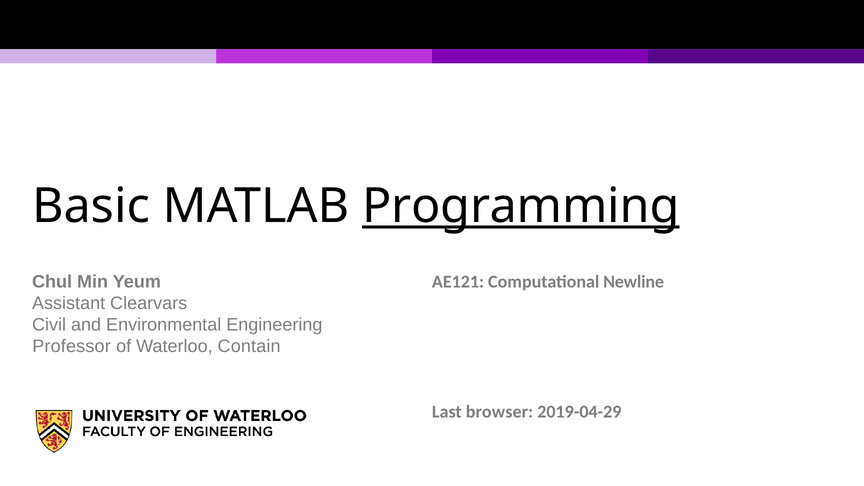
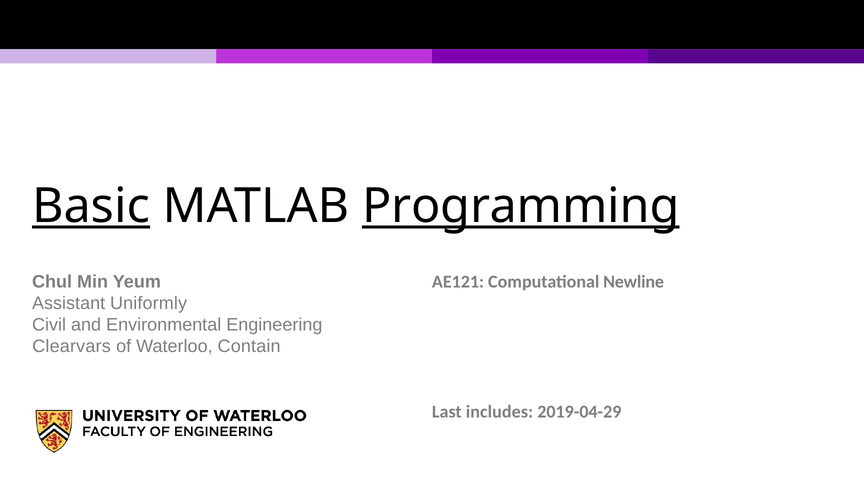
Basic underline: none -> present (91, 206)
Clearvars: Clearvars -> Uniformly (149, 303)
Professor: Professor -> Clearvars (72, 346)
browser: browser -> includes (499, 412)
